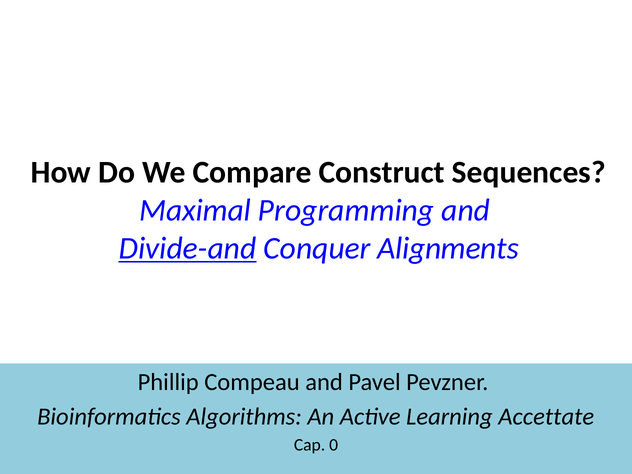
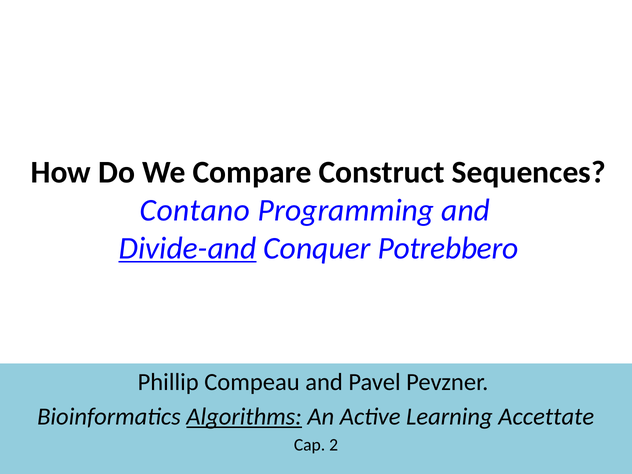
Maximal: Maximal -> Contano (195, 210)
Alignments: Alignments -> Potrebbero (448, 248)
Algorithms underline: none -> present (244, 416)
0: 0 -> 2 (334, 445)
